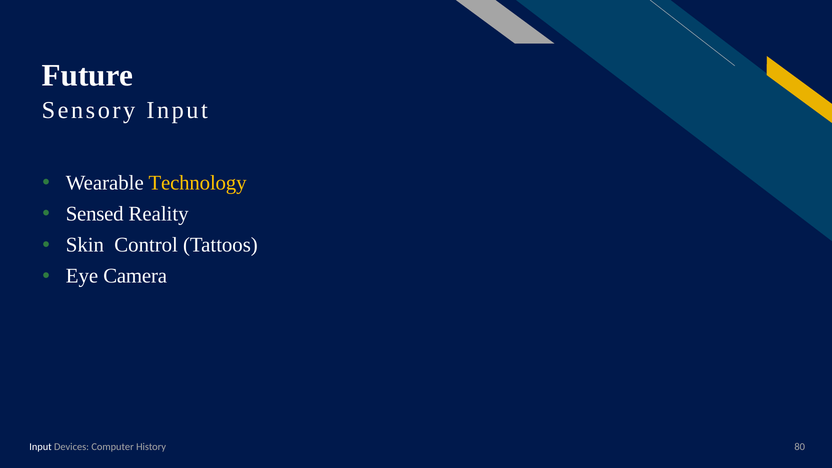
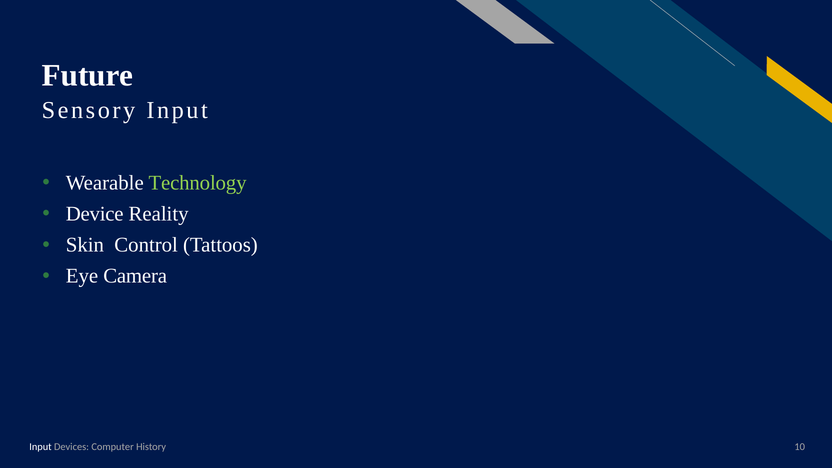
Technology colour: yellow -> light green (198, 183)
Sensed: Sensed -> Device (95, 214)
80: 80 -> 10 (800, 447)
